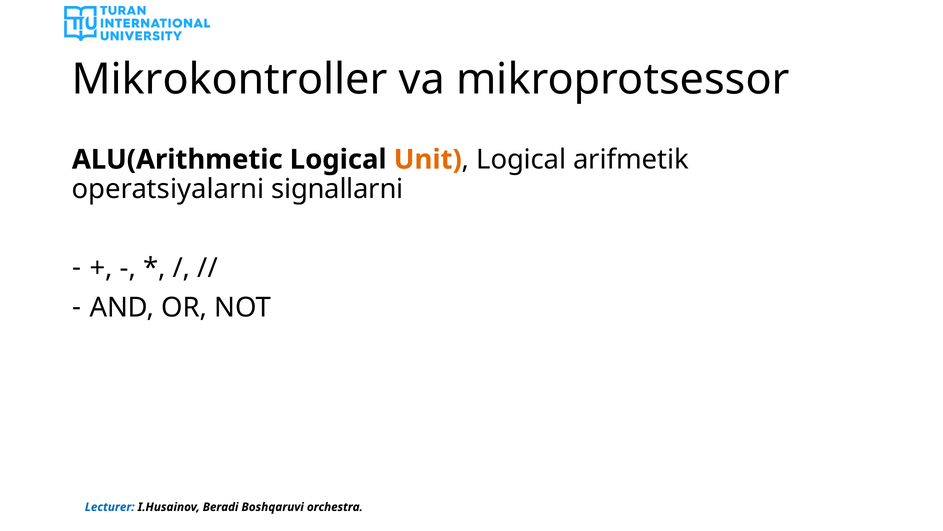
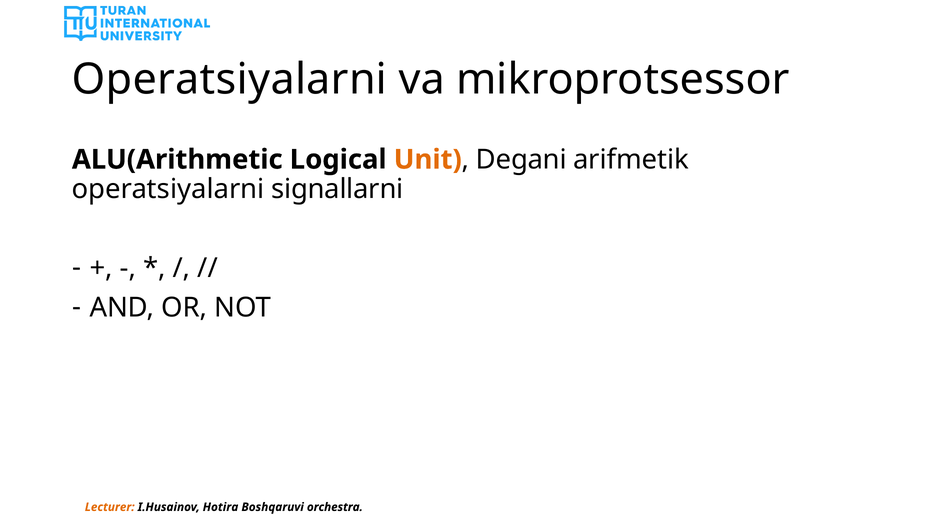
Mikrokontroller: Mikrokontroller -> Operatsiyalarni (230, 79)
Logical: Logical -> Degani (521, 159)
Lecturer colour: blue -> orange (110, 507)
Beradi: Beradi -> Hotira (221, 507)
